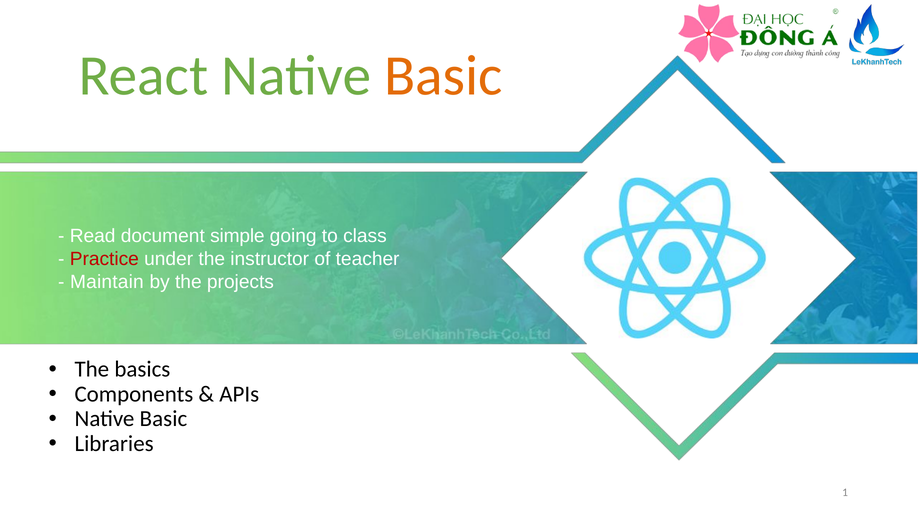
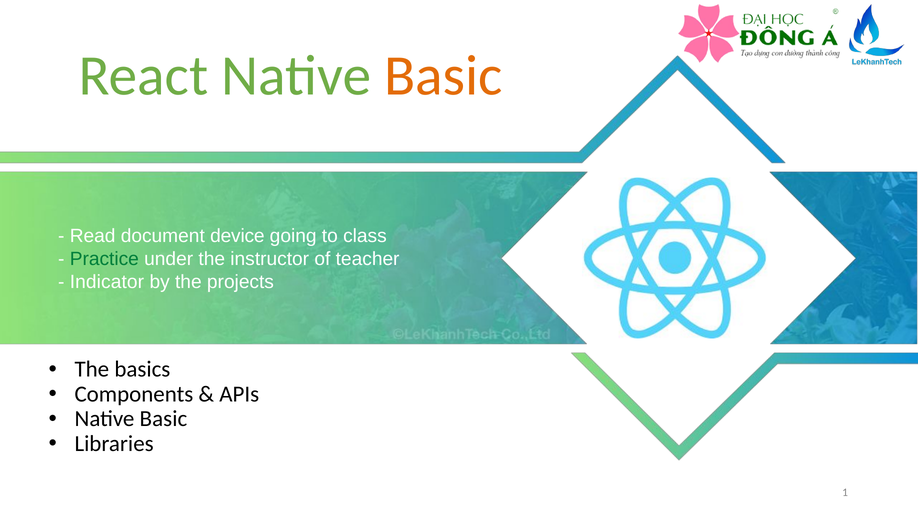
simple: simple -> device (237, 236)
Practice colour: red -> green (104, 259)
Maintain: Maintain -> Indicator (107, 282)
